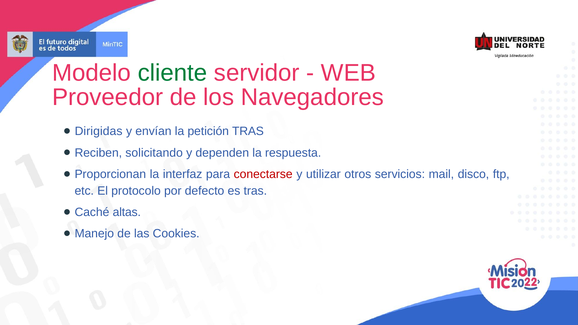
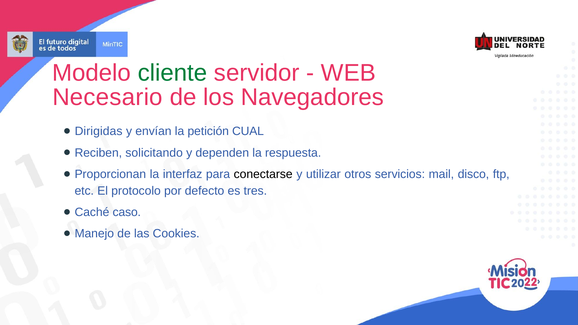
Proveedor: Proveedor -> Necesario (108, 97)
petición TRAS: TRAS -> CUAL (248, 131)
conectarse colour: red -> black (263, 174)
es tras: tras -> tres (255, 191)
altas: altas -> caso (127, 212)
